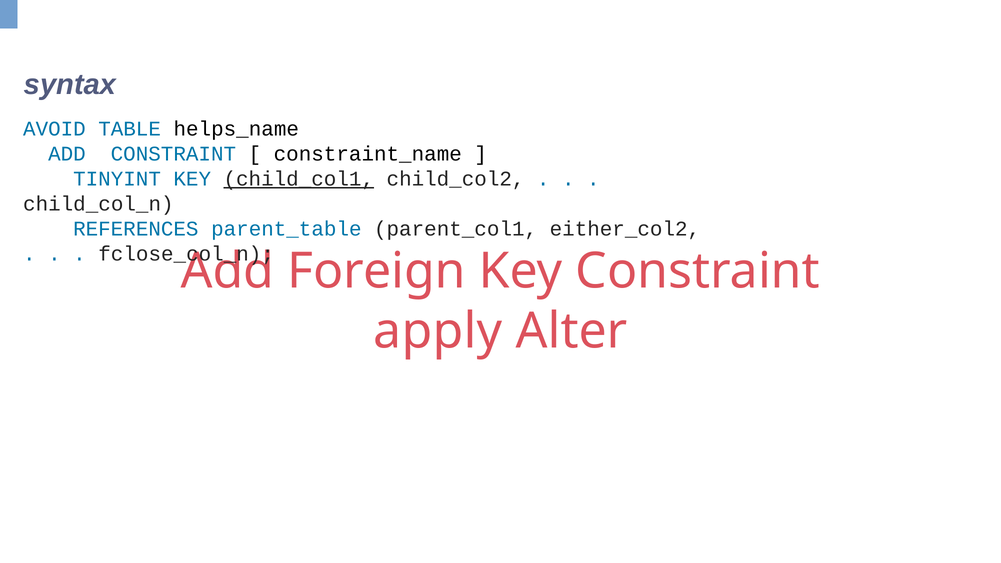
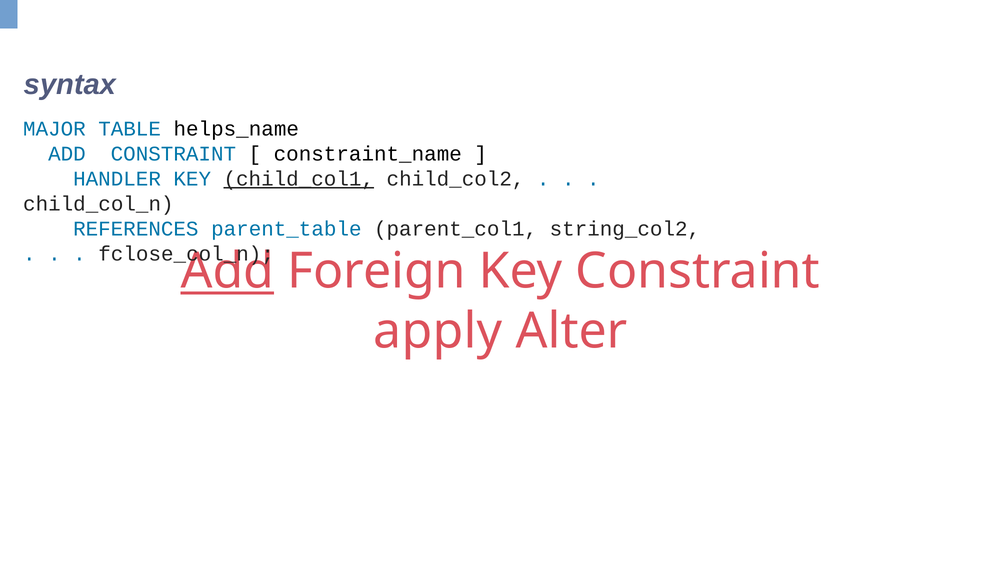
AVOID: AVOID -> MAJOR (54, 129)
TINYINT: TINYINT -> HANDLER (117, 179)
either_col2: either_col2 -> string_col2 (625, 229)
Add underline: none -> present (227, 271)
